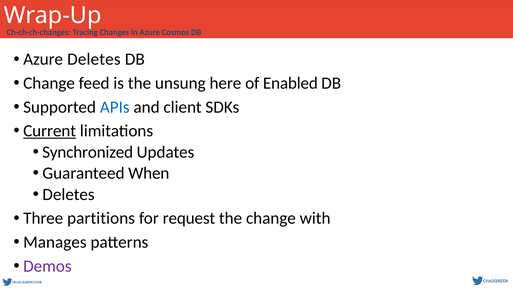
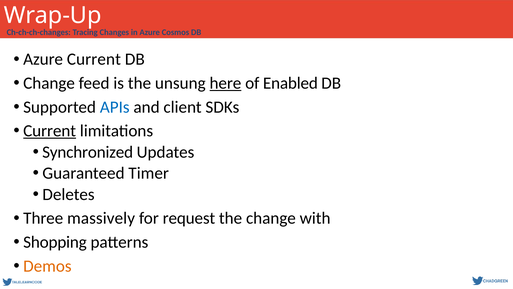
Azure Deletes: Deletes -> Current (94, 59)
here underline: none -> present (225, 83)
When: When -> Timer (149, 173)
partitions: partitions -> massively (101, 218)
Manages: Manages -> Shopping (55, 242)
Demos colour: purple -> orange (47, 266)
